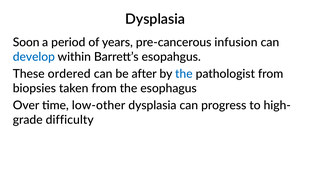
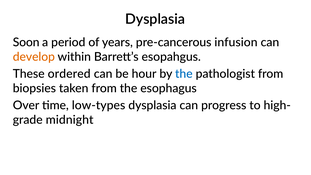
develop colour: blue -> orange (34, 57)
after: after -> hour (144, 74)
low-other: low-other -> low-types (99, 105)
difficulty: difficulty -> midnight (70, 120)
